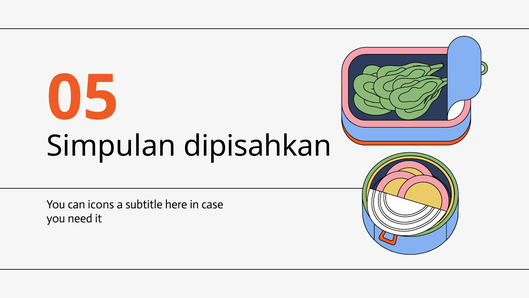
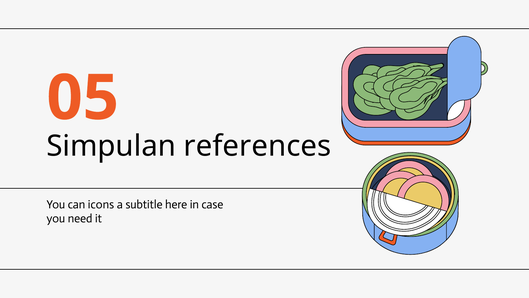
dipisahkan: dipisahkan -> references (257, 146)
